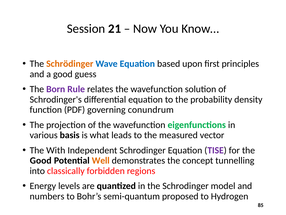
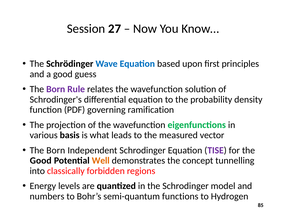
21: 21 -> 27 (115, 29)
Schrödinger colour: orange -> black (70, 64)
conundrum: conundrum -> ramification (151, 110)
With: With -> Born (56, 150)
proposed: proposed -> functions (180, 196)
